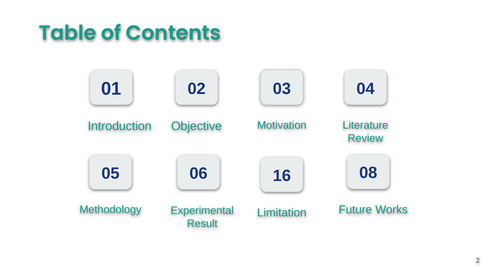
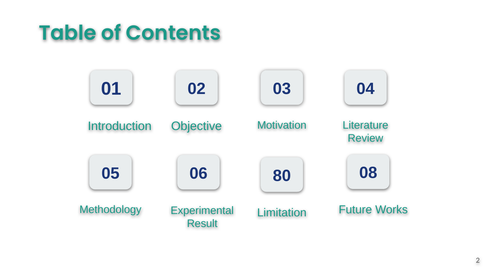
16: 16 -> 80 (282, 176)
